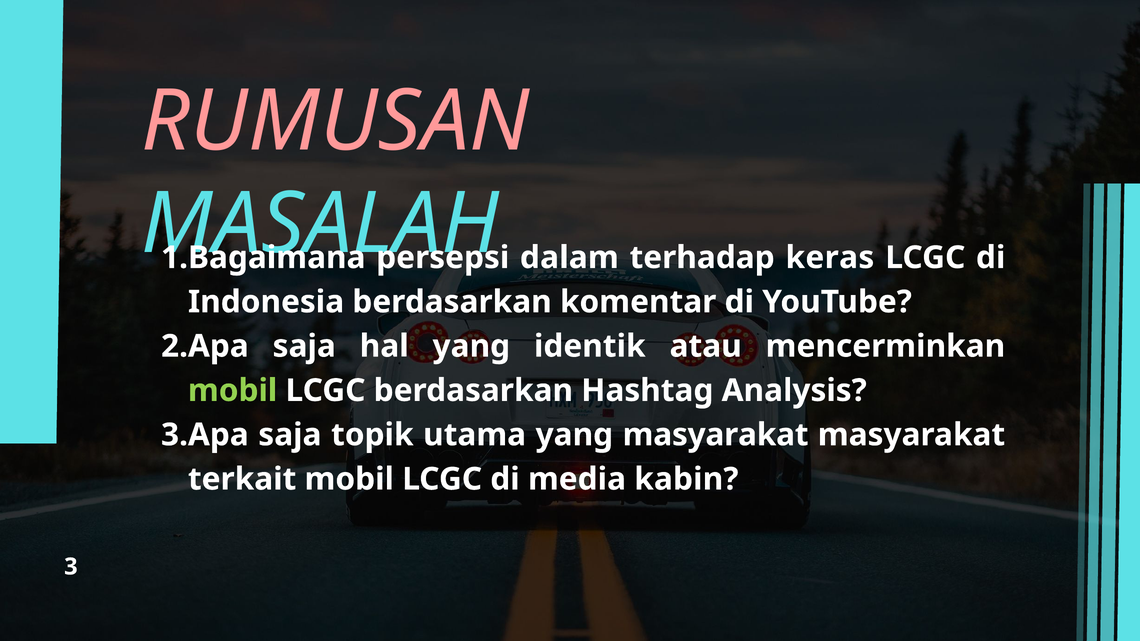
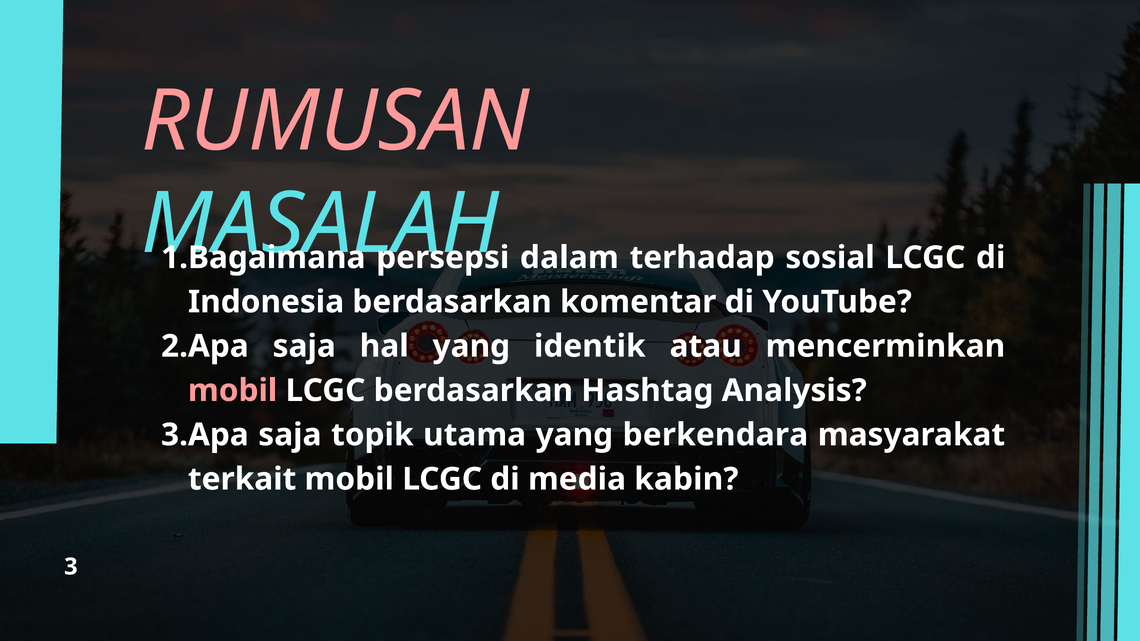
keras: keras -> sosial (830, 258)
mobil colour: light green -> pink (233, 391)
yang masyarakat: masyarakat -> berkendara (715, 435)
